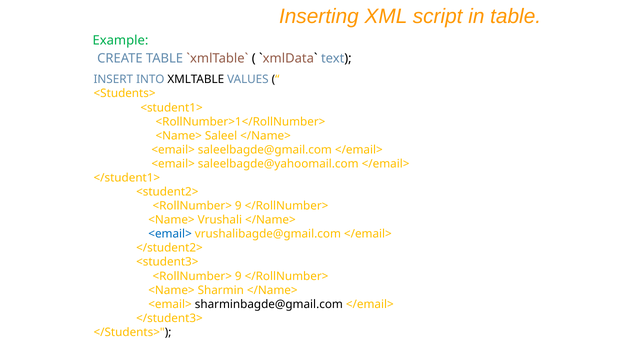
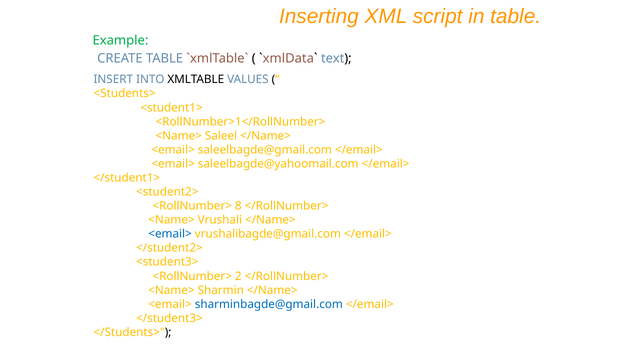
9: 9 -> 8 (238, 206)
9: 9 -> 2 (238, 276)
sharminbagde@gmail.com colour: black -> blue (269, 304)
